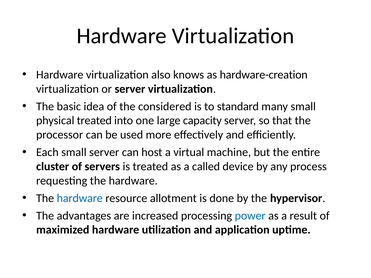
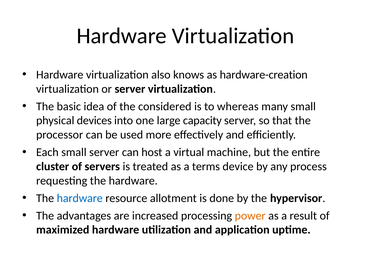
standard: standard -> whereas (238, 106)
physical treated: treated -> devices (94, 121)
called: called -> terms (206, 167)
power colour: blue -> orange (250, 216)
